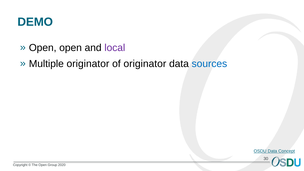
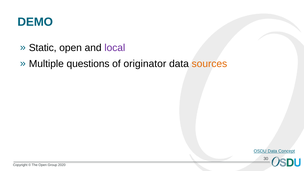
Open: Open -> Static (43, 48)
Multiple originator: originator -> questions (88, 64)
sources colour: blue -> orange (209, 64)
